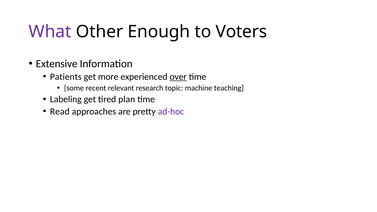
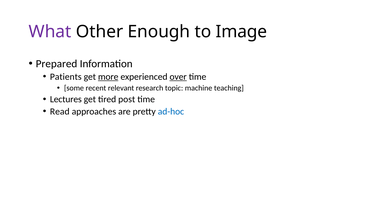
Voters: Voters -> Image (241, 32)
Extensive: Extensive -> Prepared (57, 64)
more underline: none -> present (108, 77)
Labeling: Labeling -> Lectures (66, 99)
plan: plan -> post (127, 99)
ad-hoc colour: purple -> blue (171, 111)
